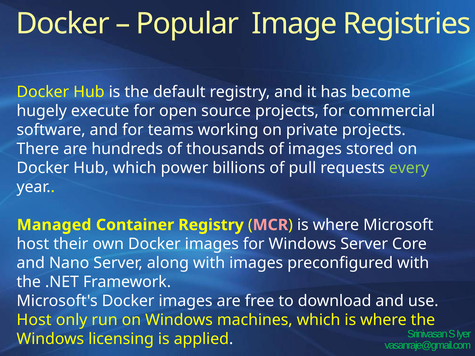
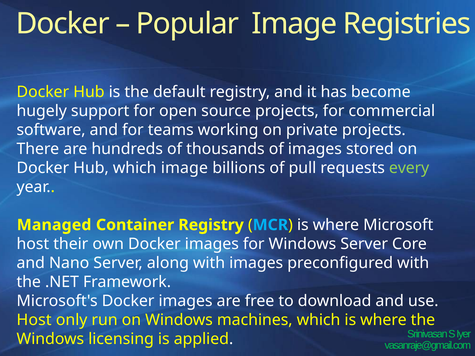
execute: execute -> support (100, 111)
which power: power -> image (184, 168)
MCR colour: pink -> light blue (270, 225)
